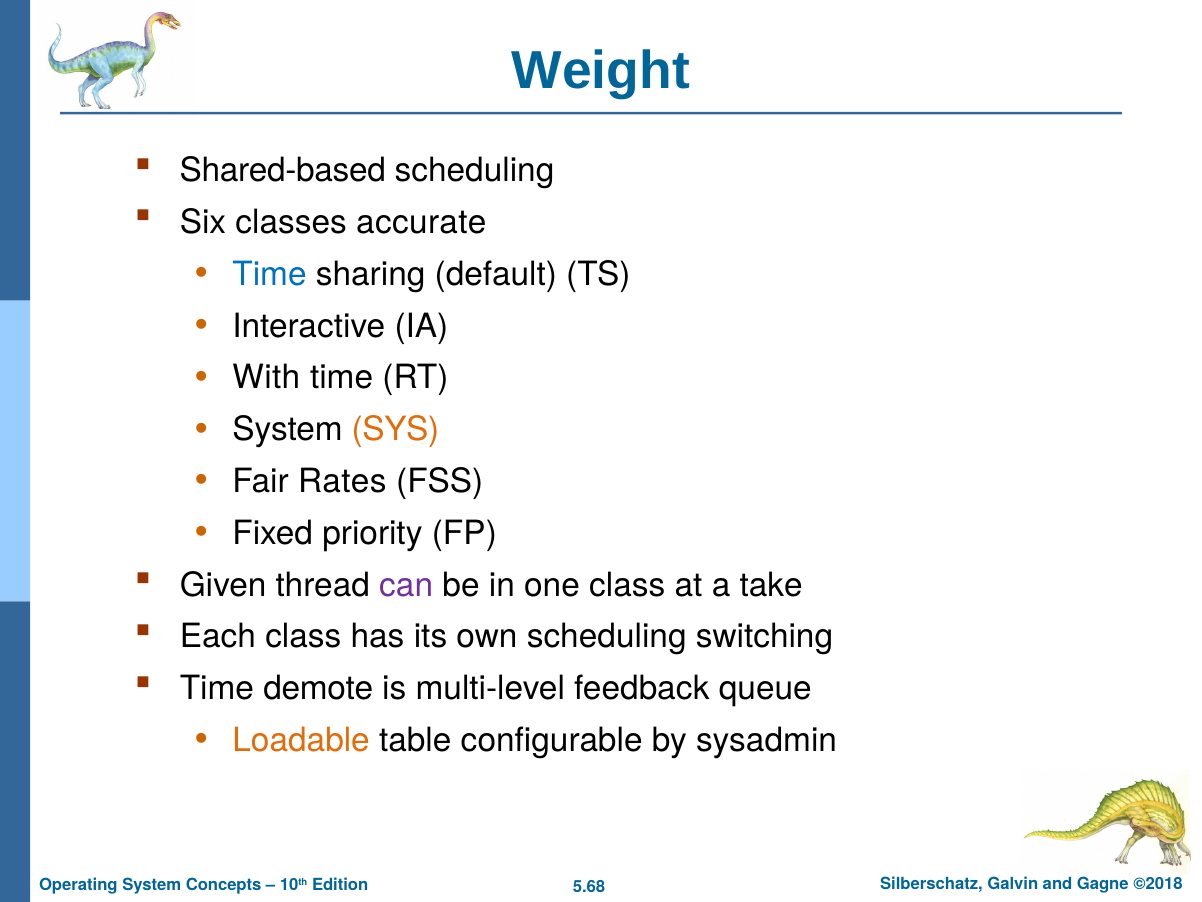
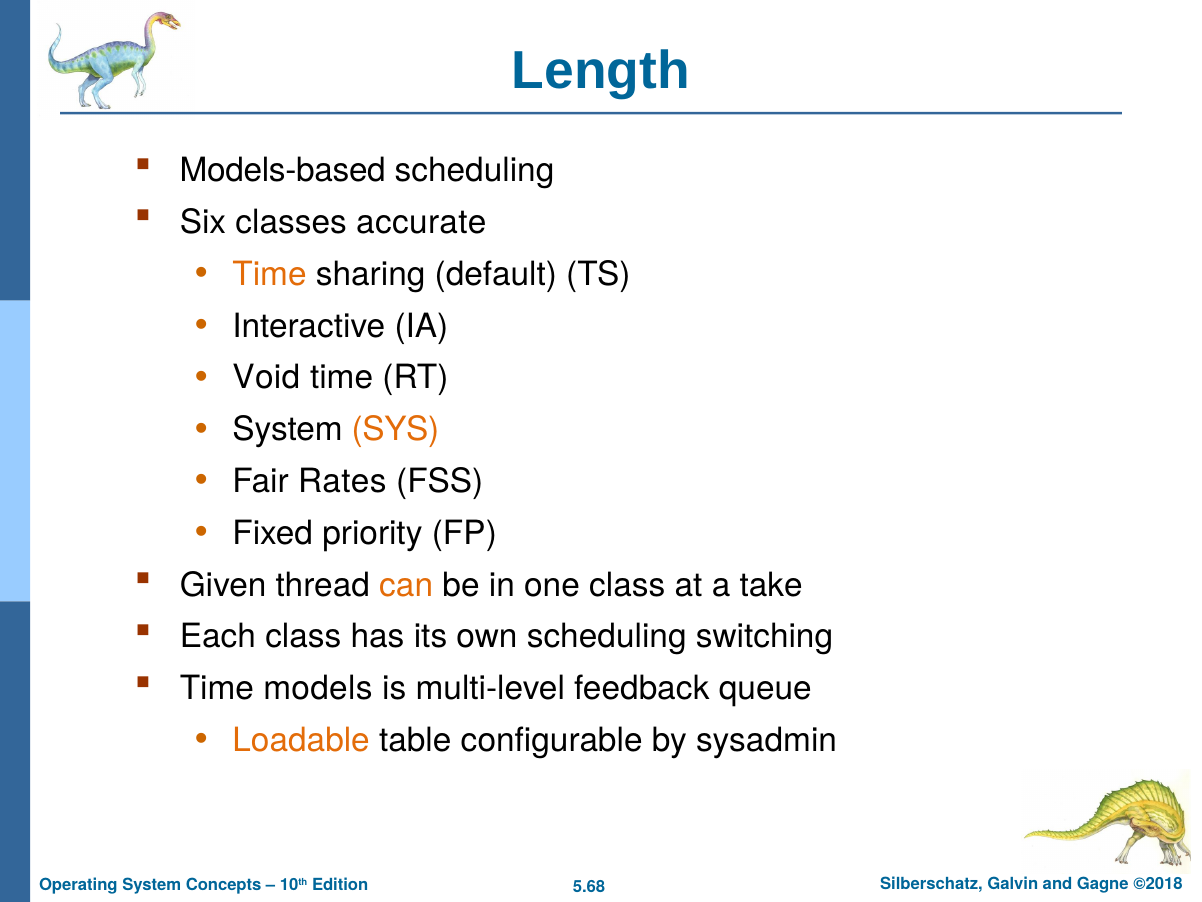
Weight: Weight -> Length (601, 71)
Shared-based: Shared-based -> Models-based (283, 171)
Time colour: blue -> orange (270, 274)
With: With -> Void (266, 378)
can colour: purple -> orange (406, 585)
demote: demote -> models (318, 688)
